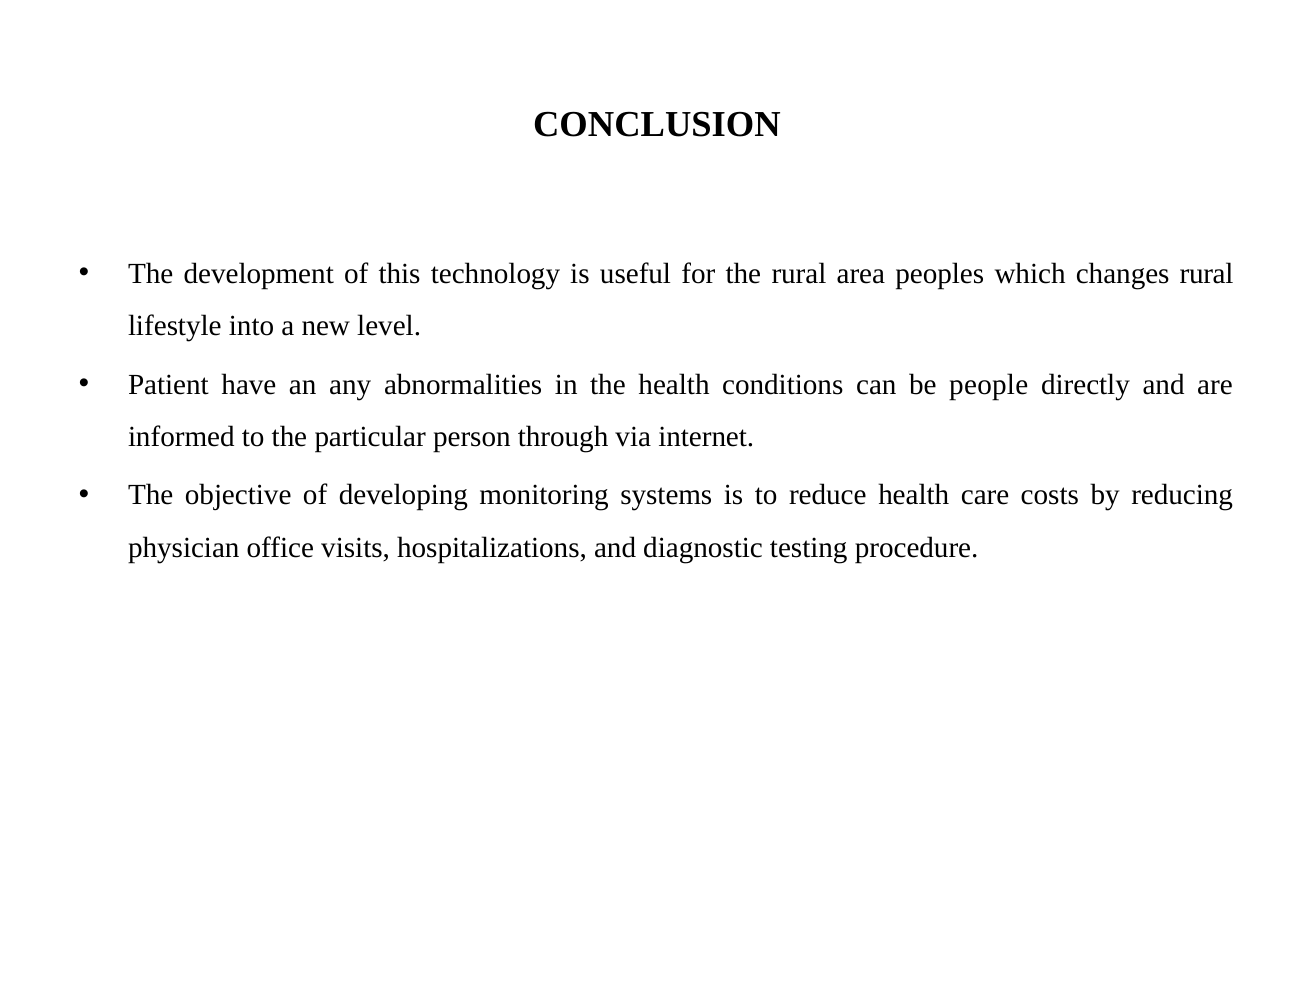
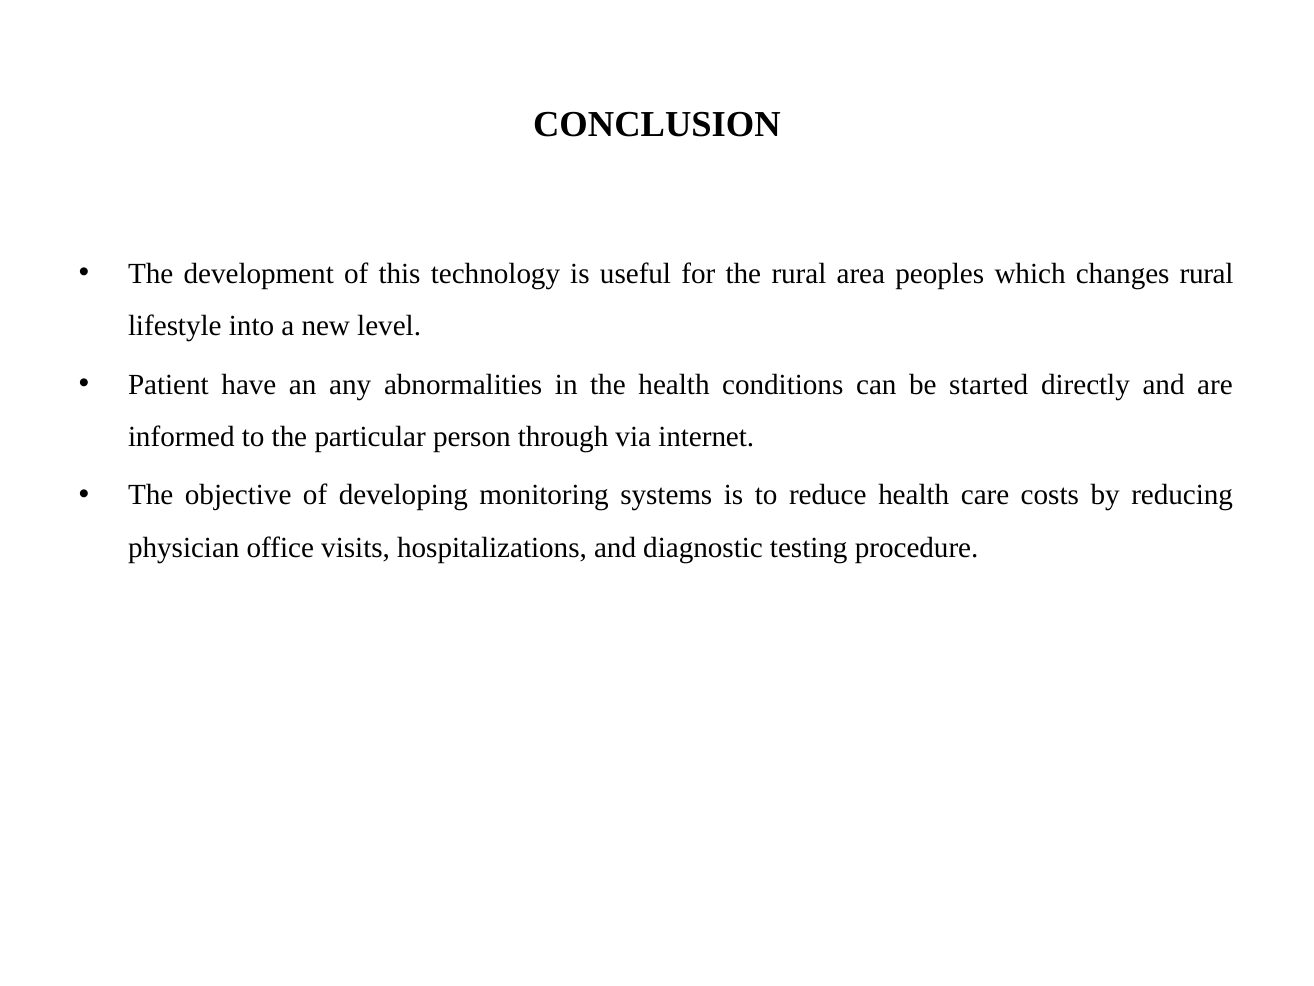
people: people -> started (989, 384)
